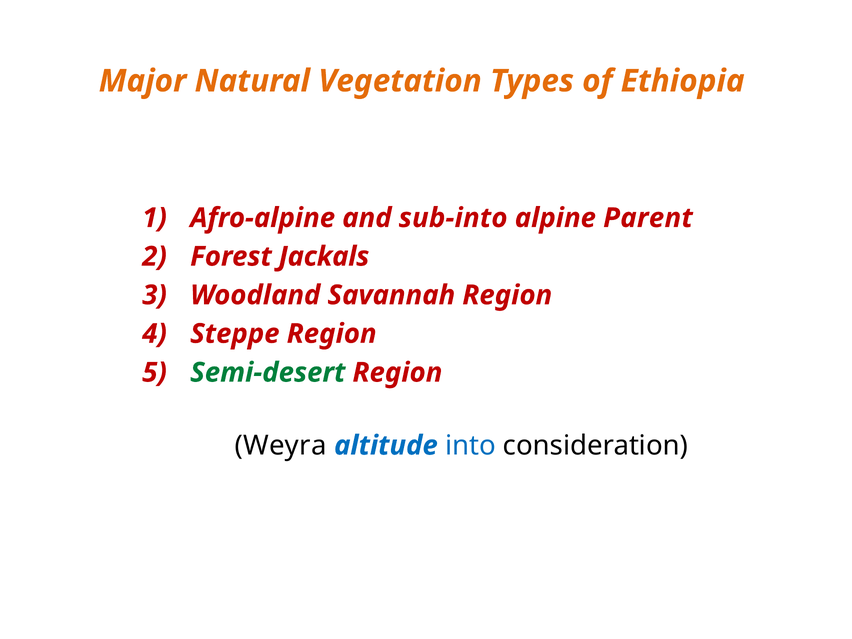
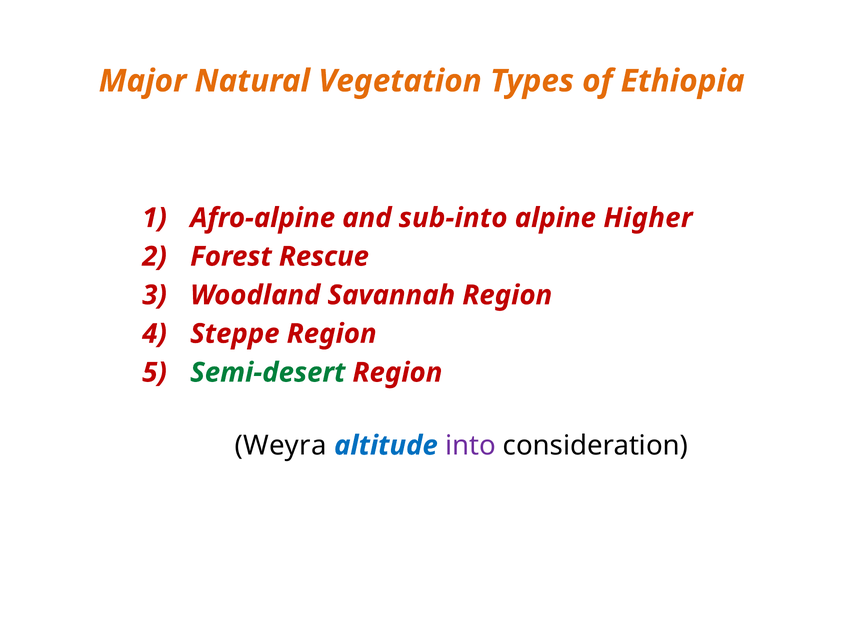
Parent: Parent -> Higher (648, 218)
Jackals: Jackals -> Rescue (324, 257)
into colour: blue -> purple (470, 446)
